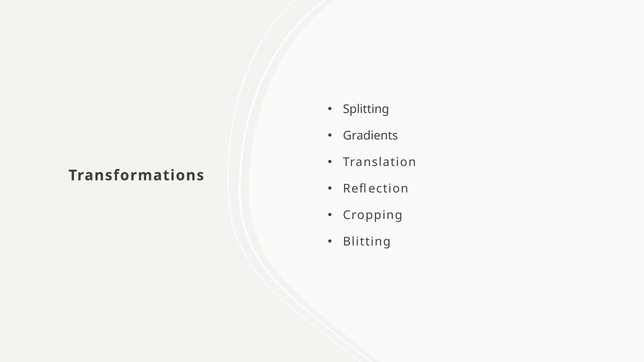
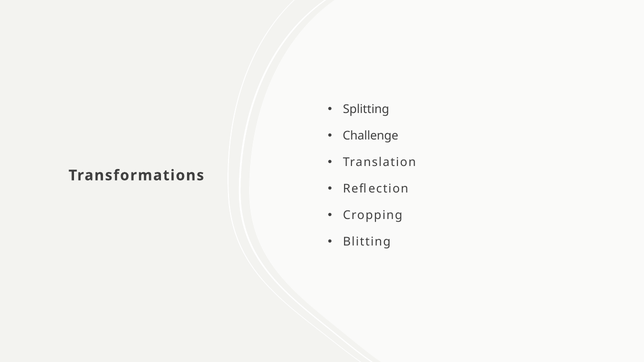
Gradients: Gradients -> Challenge (370, 136)
